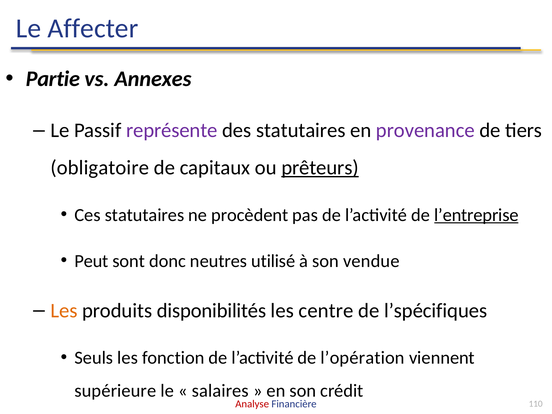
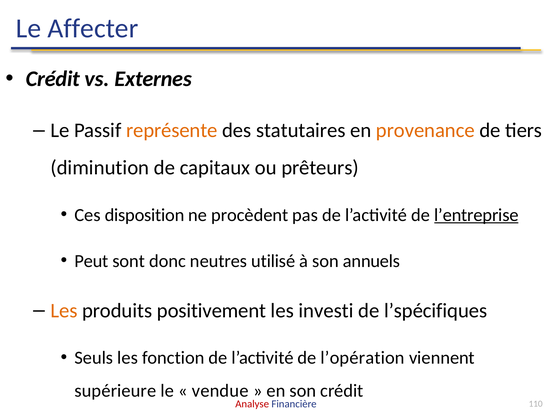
Partie: Partie -> Crédit (53, 79)
Annexes: Annexes -> Externes (153, 79)
représente colour: purple -> orange (172, 130)
provenance colour: purple -> orange (425, 130)
obligatoire: obligatoire -> diminution (100, 168)
prêteurs underline: present -> none (320, 168)
Ces statutaires: statutaires -> disposition (145, 215)
vendue: vendue -> annuels (372, 261)
disponibilités: disponibilités -> positivement (212, 311)
centre: centre -> investi (326, 311)
salaires: salaires -> vendue (220, 391)
